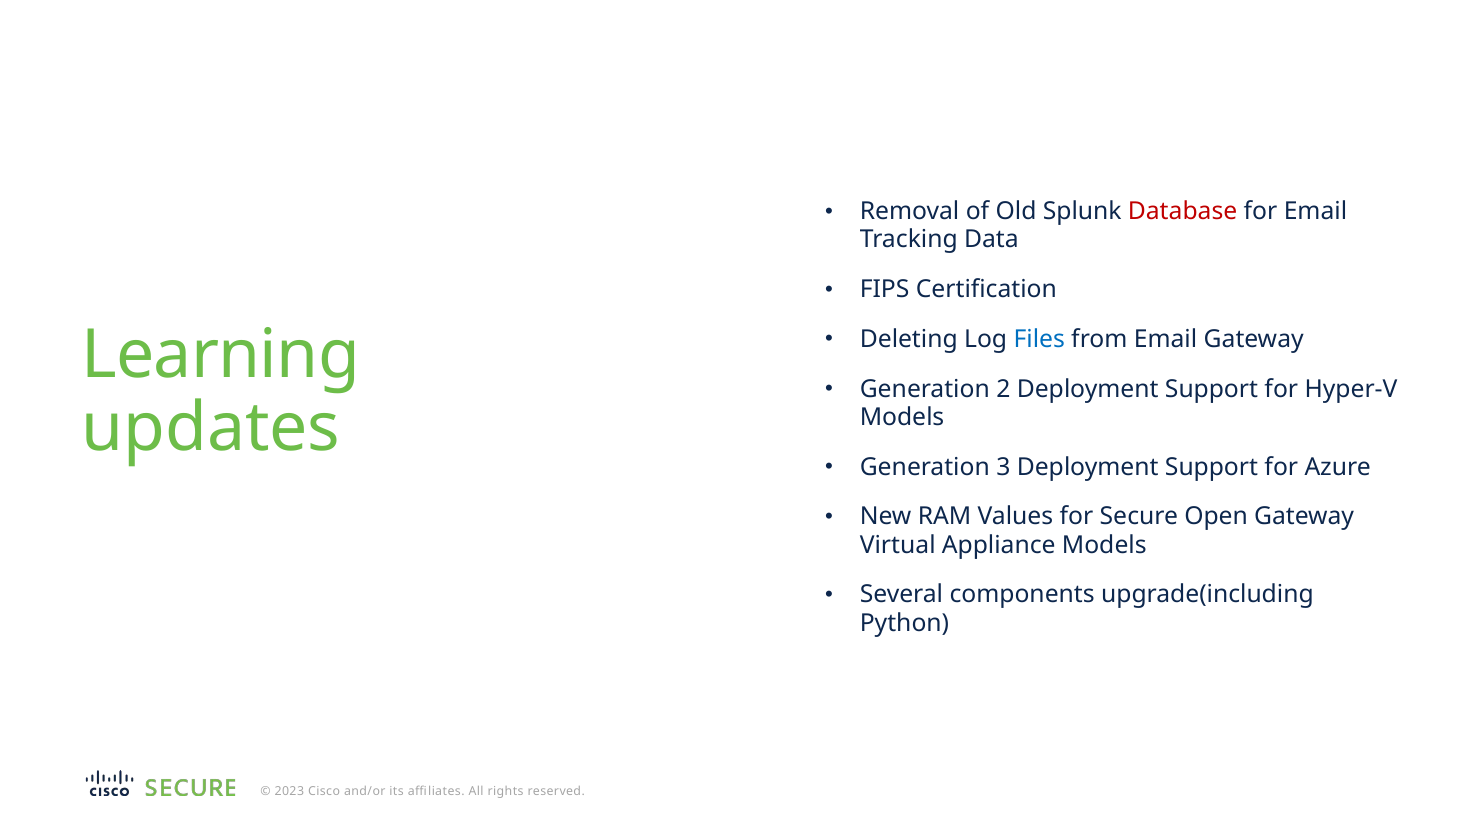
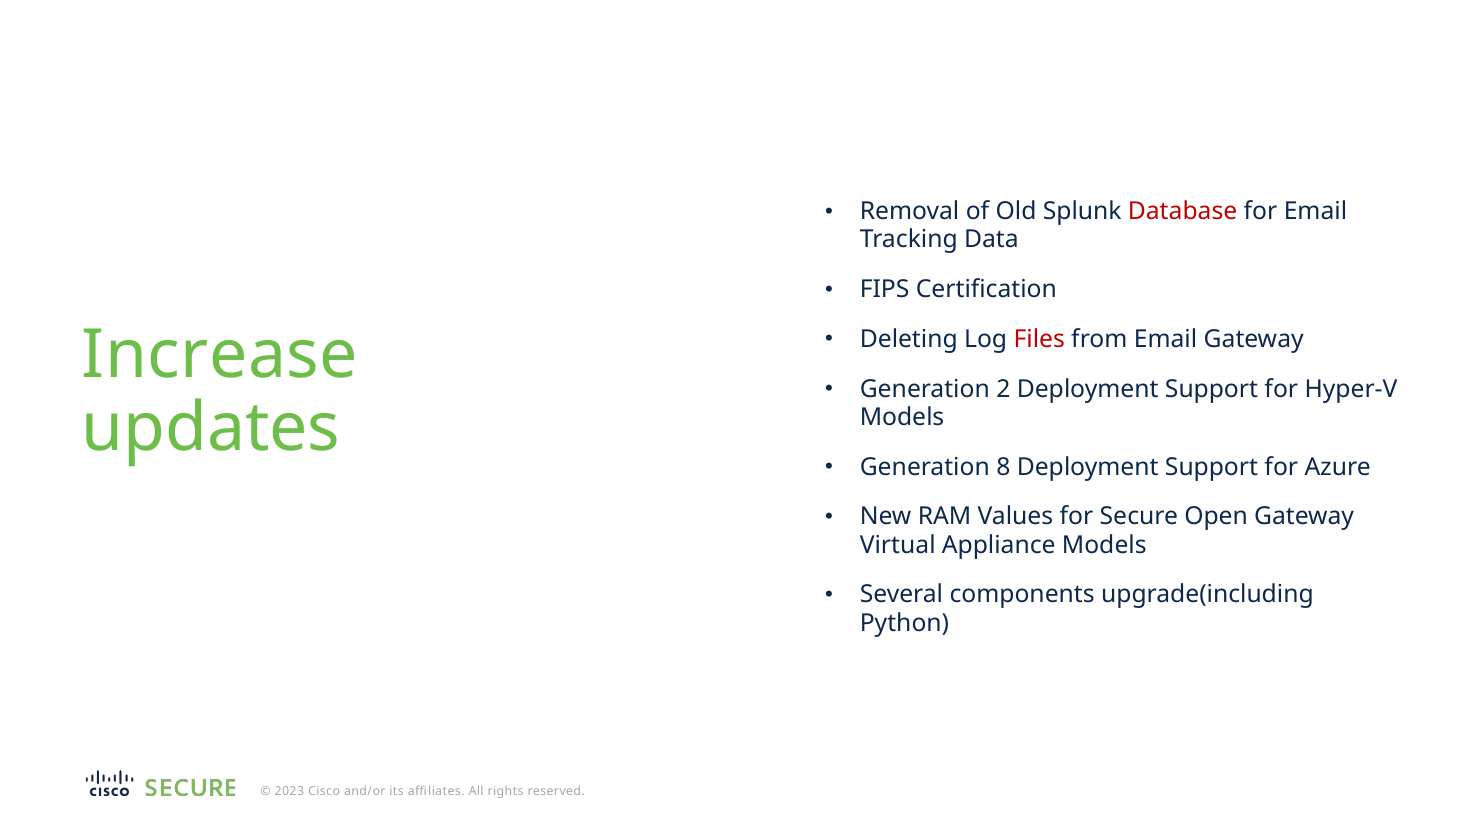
Files colour: blue -> red (1039, 339)
Learning: Learning -> Increase (220, 355)
3: 3 -> 8 (1003, 467)
